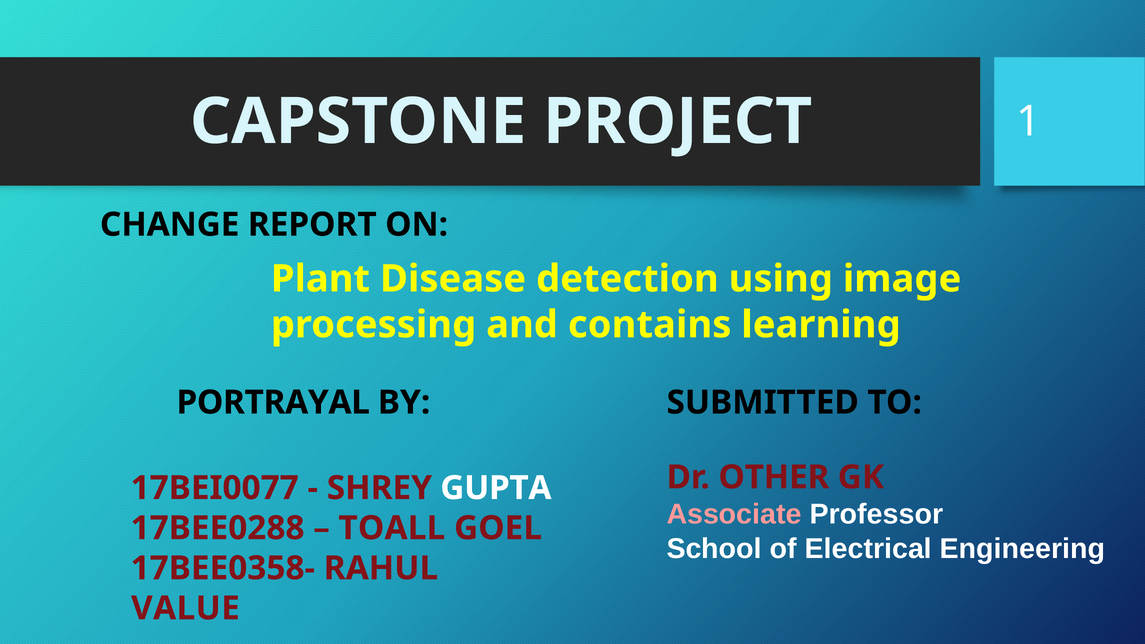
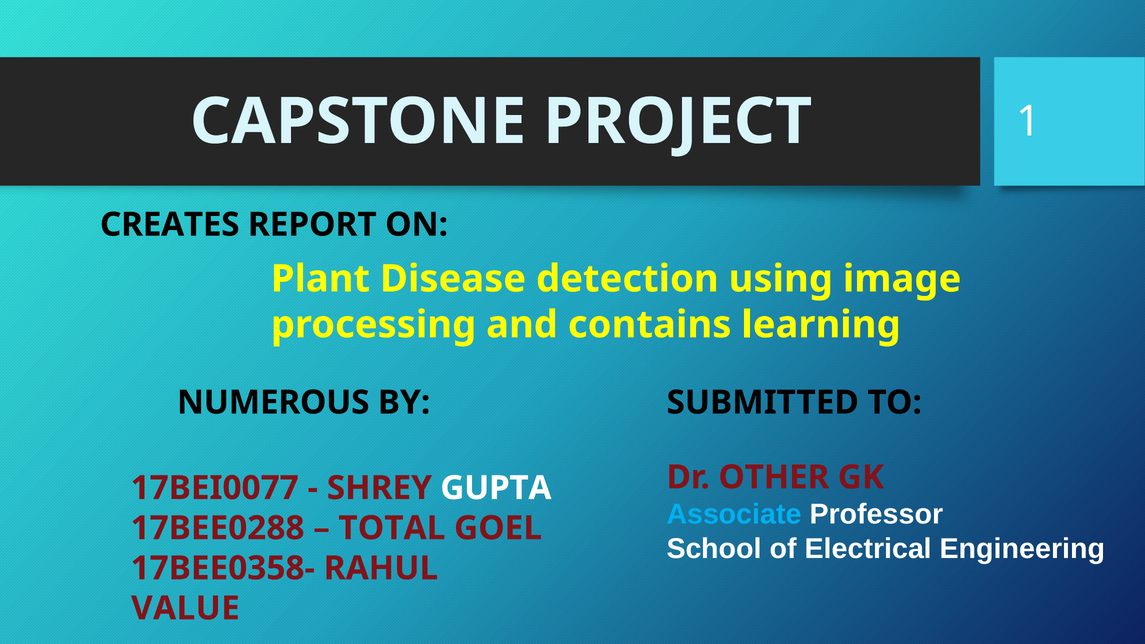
CHANGE: CHANGE -> CREATES (170, 225)
PORTRAYAL: PORTRAYAL -> NUMEROUS (273, 403)
Associate colour: pink -> light blue (734, 514)
TOALL: TOALL -> TOTAL (392, 528)
